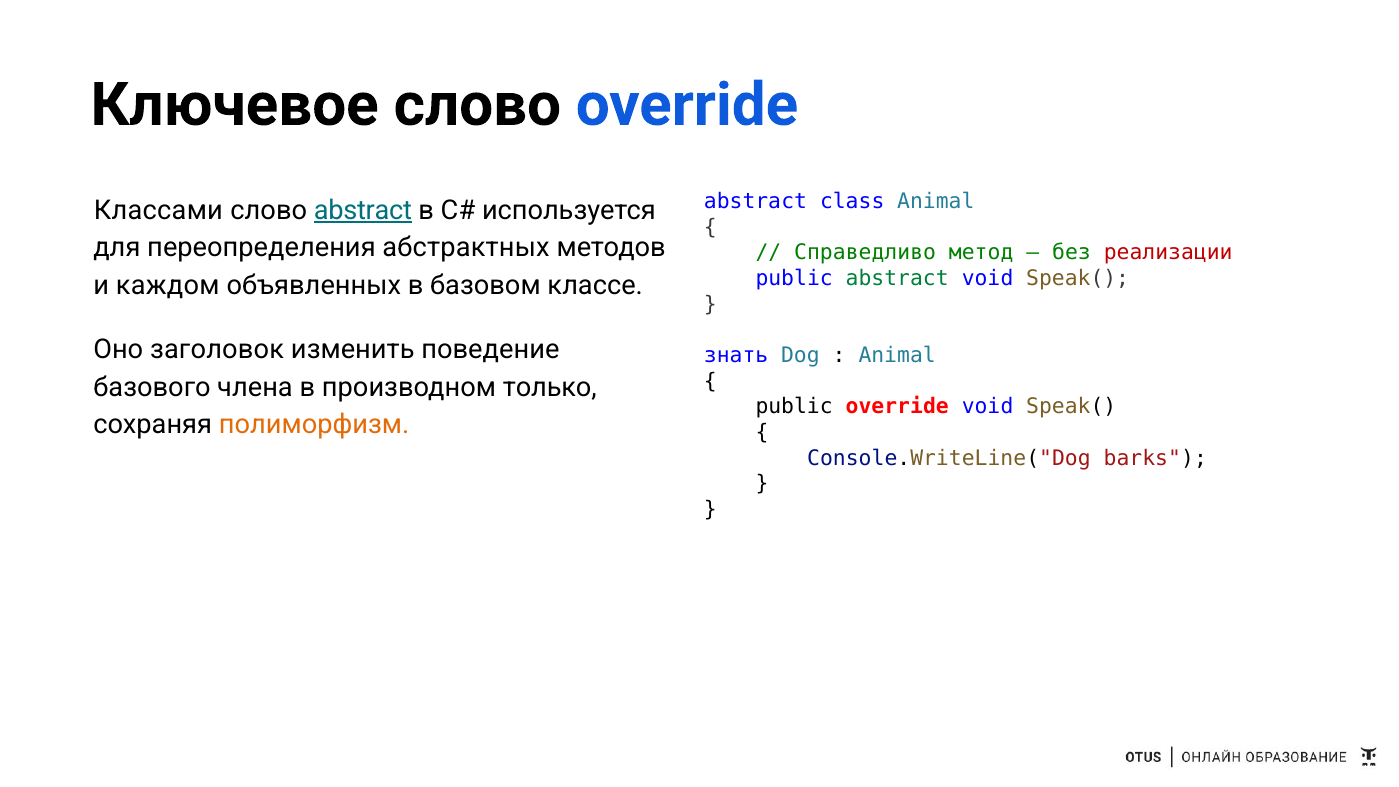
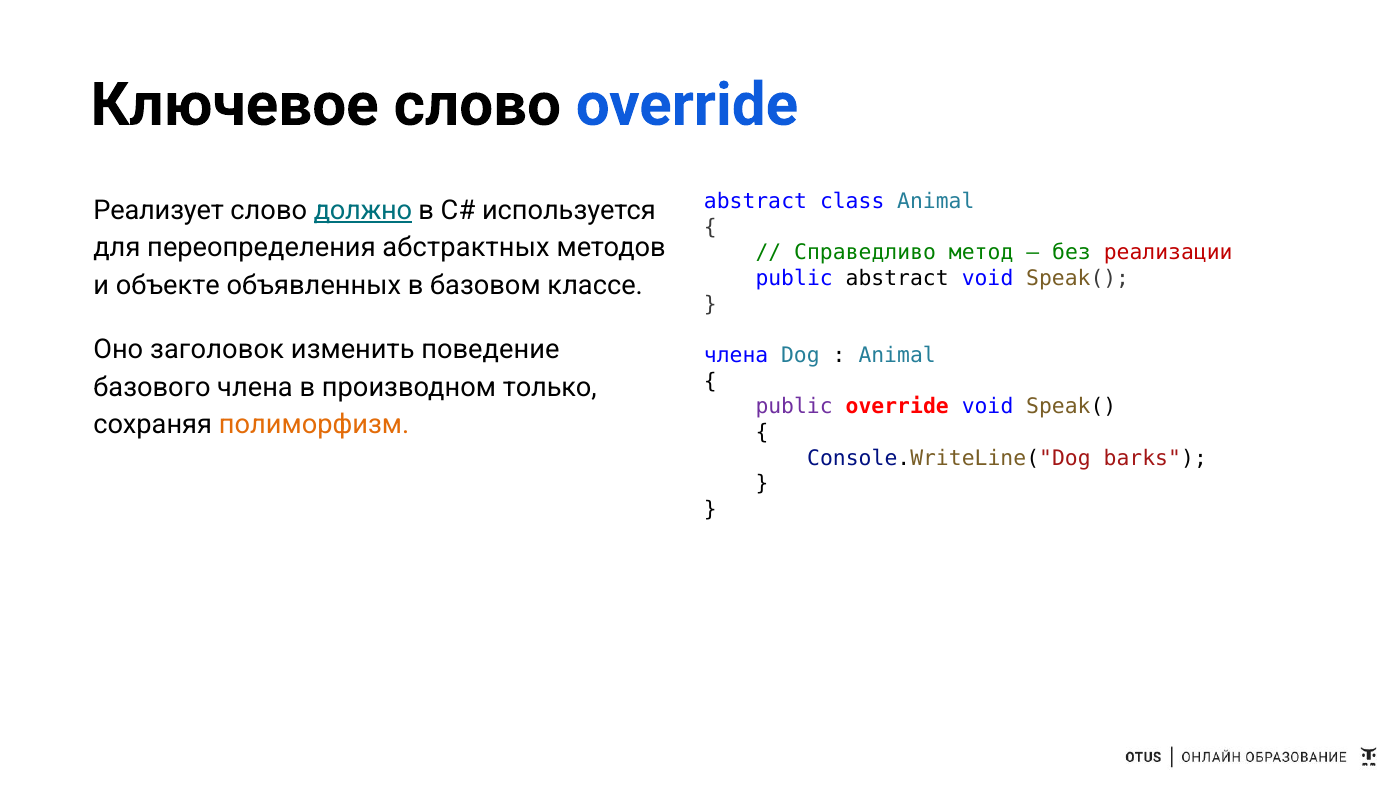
Классами: Классами -> Реализует (159, 210)
слово abstract: abstract -> должно (363, 210)
abstract colour: green -> black (897, 278)
каждом: каждом -> объекте (168, 285)
знать: знать -> члена (736, 355)
public colour: black -> purple (794, 407)
